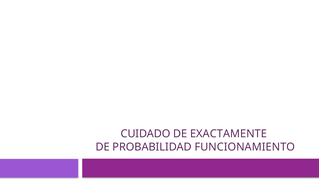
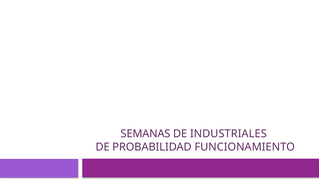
CUIDADO: CUIDADO -> SEMANAS (146, 133)
EXACTAMENTE: EXACTAMENTE -> INDUSTRIALES (229, 133)
